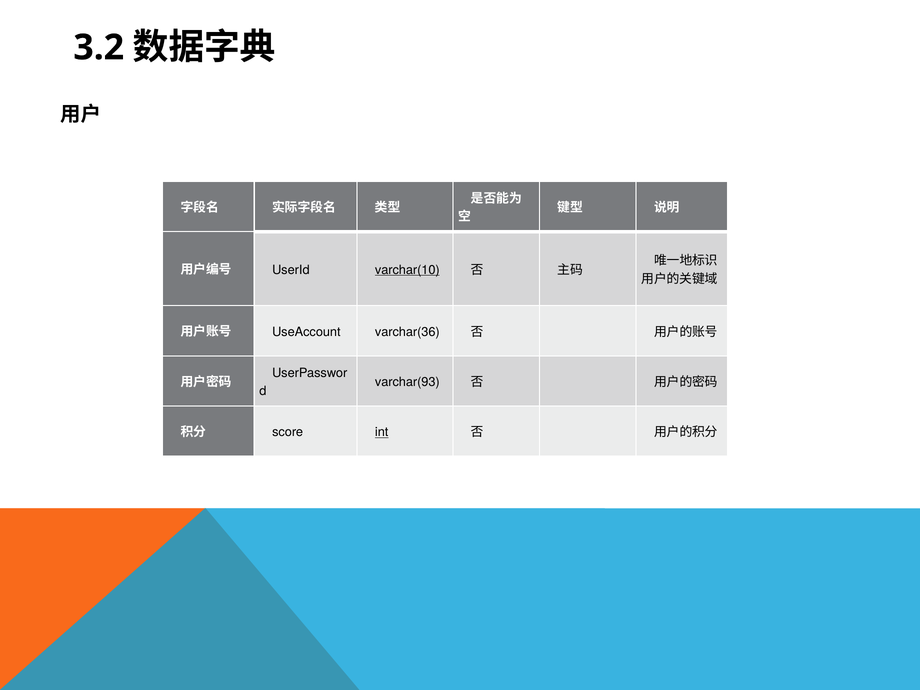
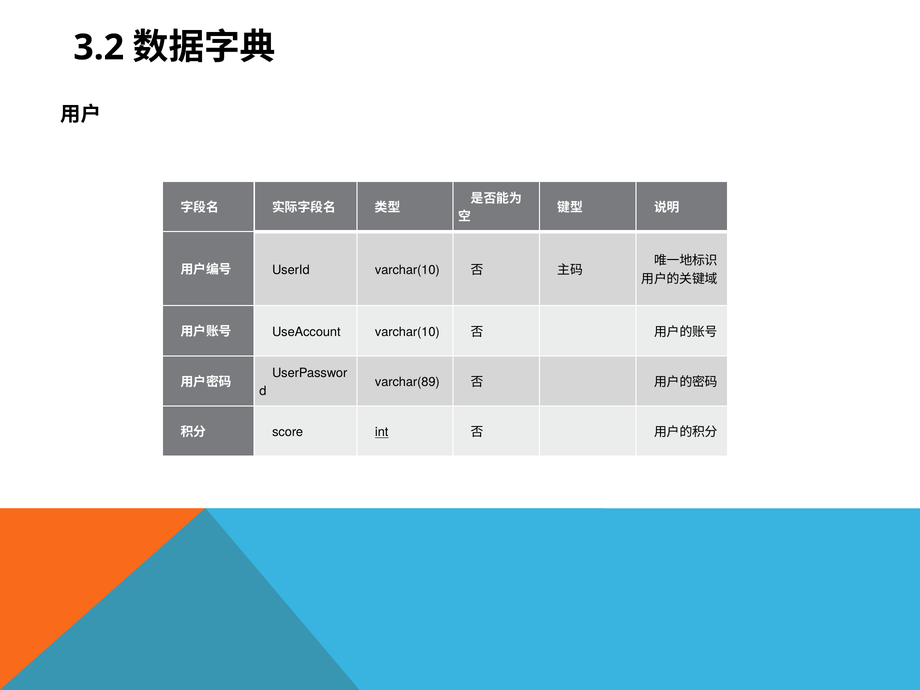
varchar(10 underline: present -> none (407, 270)
UseAccount varchar(36: varchar(36 -> varchar(10 (407, 332)
varchar(93: varchar(93 -> varchar(89 (407, 382)
